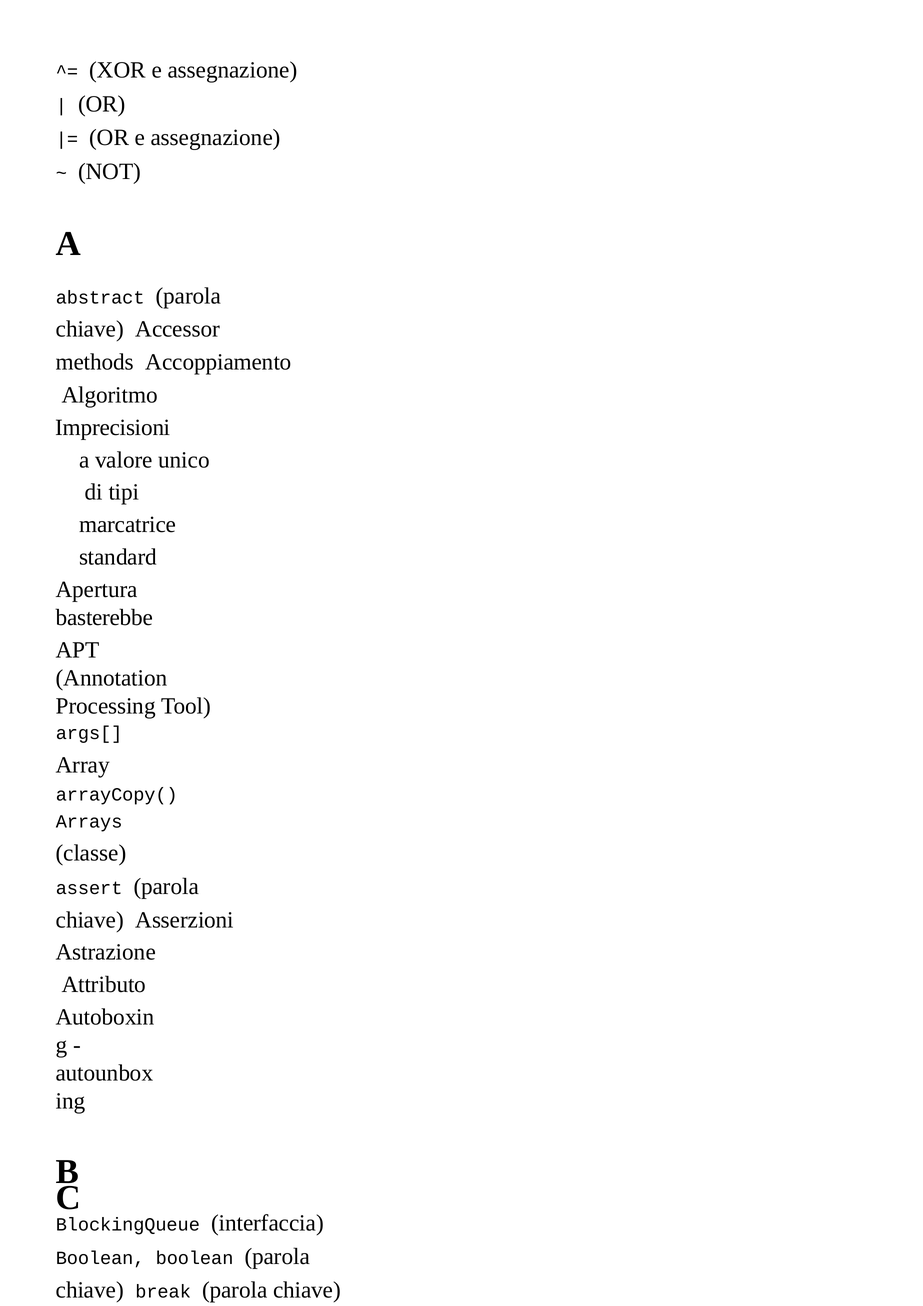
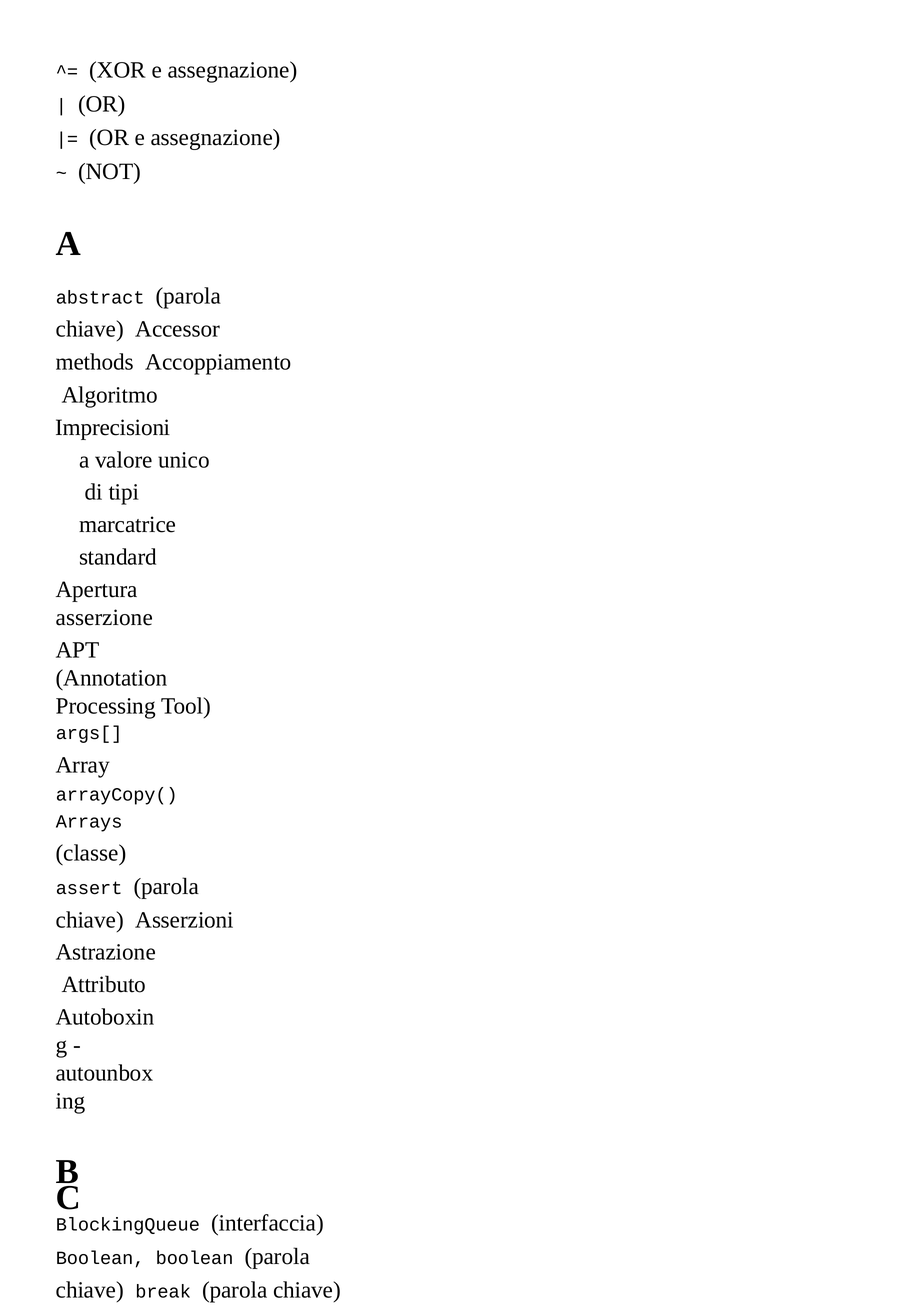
basterebbe: basterebbe -> asserzione (104, 618)
